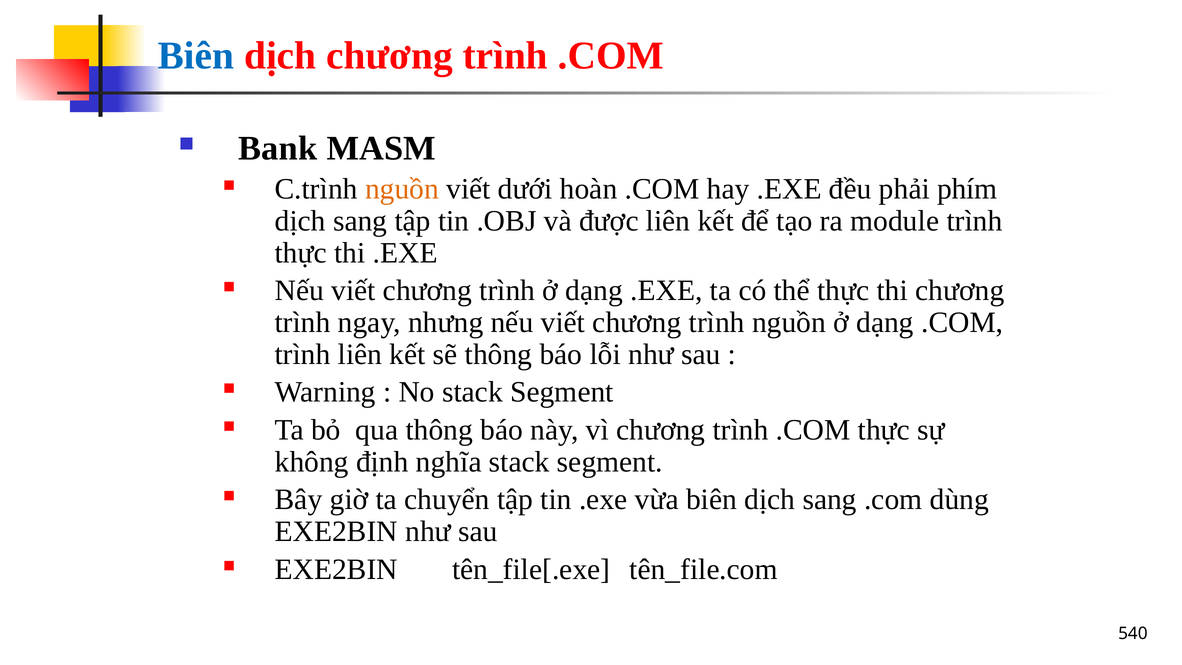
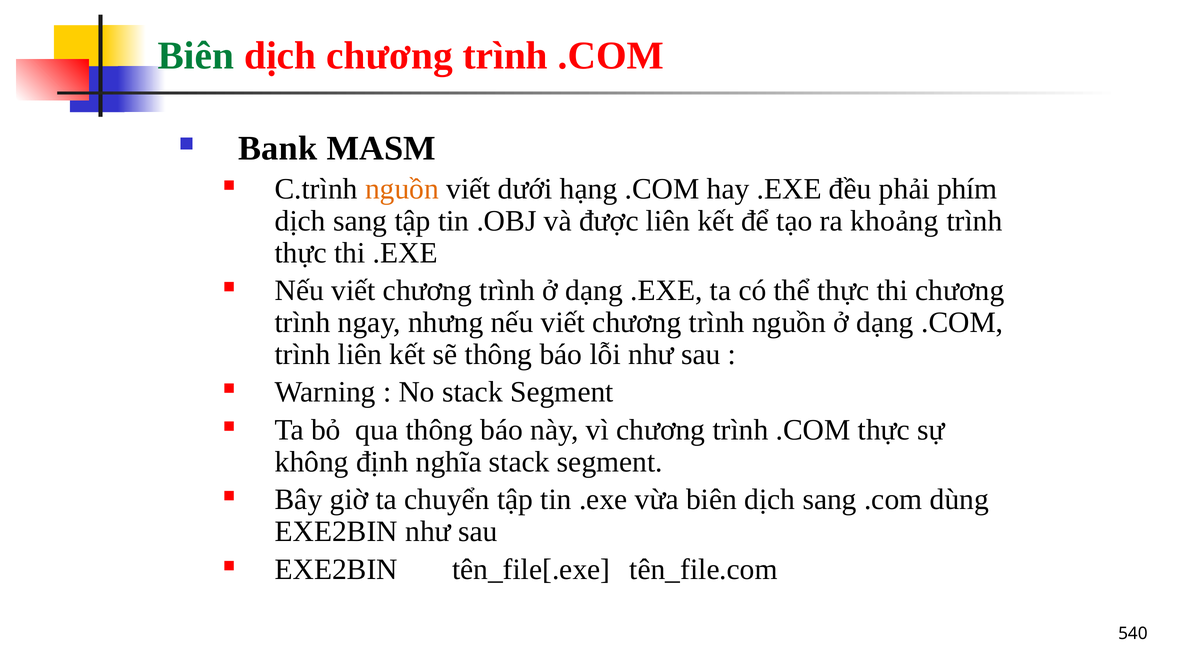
Biên colour: blue -> green (196, 56)
hoàn: hoàn -> hạng (589, 189)
module: module -> khoảng (895, 221)
